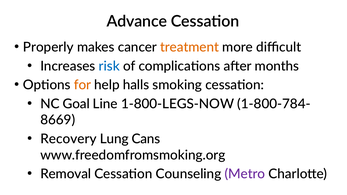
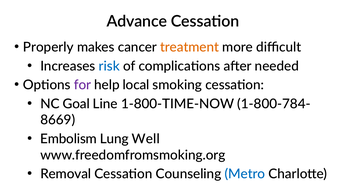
months: months -> needed (277, 66)
for colour: orange -> purple (83, 85)
halls: halls -> local (136, 85)
1-800-LEGS-NOW: 1-800-LEGS-NOW -> 1-800-TIME-NOW (178, 104)
Recovery: Recovery -> Embolism (69, 139)
Cans: Cans -> Well (146, 139)
Metro colour: purple -> blue (245, 174)
